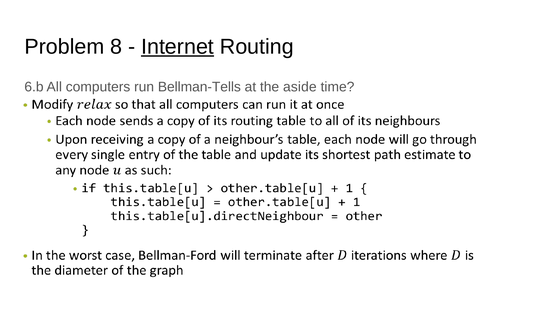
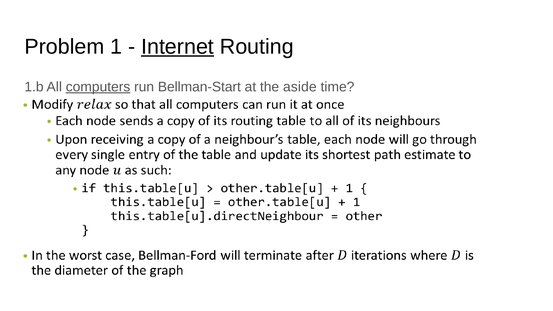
8: 8 -> 1 (116, 47)
6.b: 6.b -> 1.b (34, 87)
computers underline: none -> present (98, 87)
Bellman-Tells: Bellman-Tells -> Bellman-Start (199, 87)
